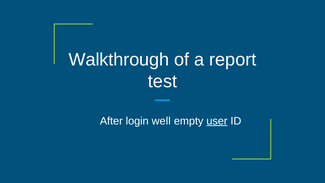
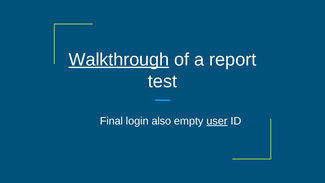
Walkthrough underline: none -> present (119, 60)
After: After -> Final (111, 121)
well: well -> also (161, 121)
